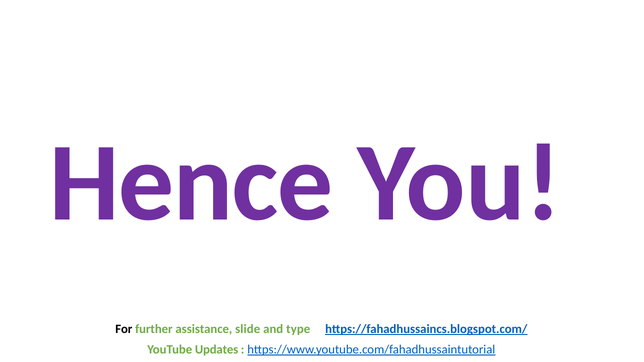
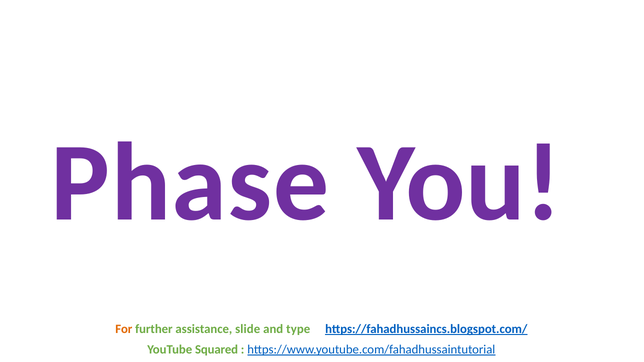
Hence: Hence -> Phase (190, 183)
For colour: black -> orange (124, 329)
Updates: Updates -> Squared (217, 350)
